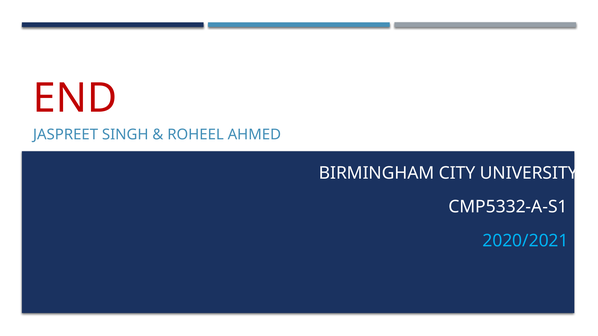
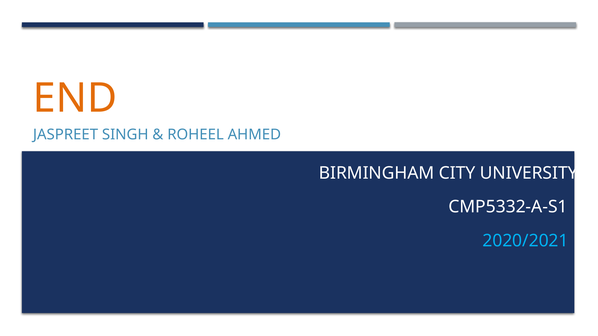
END colour: red -> orange (75, 98)
